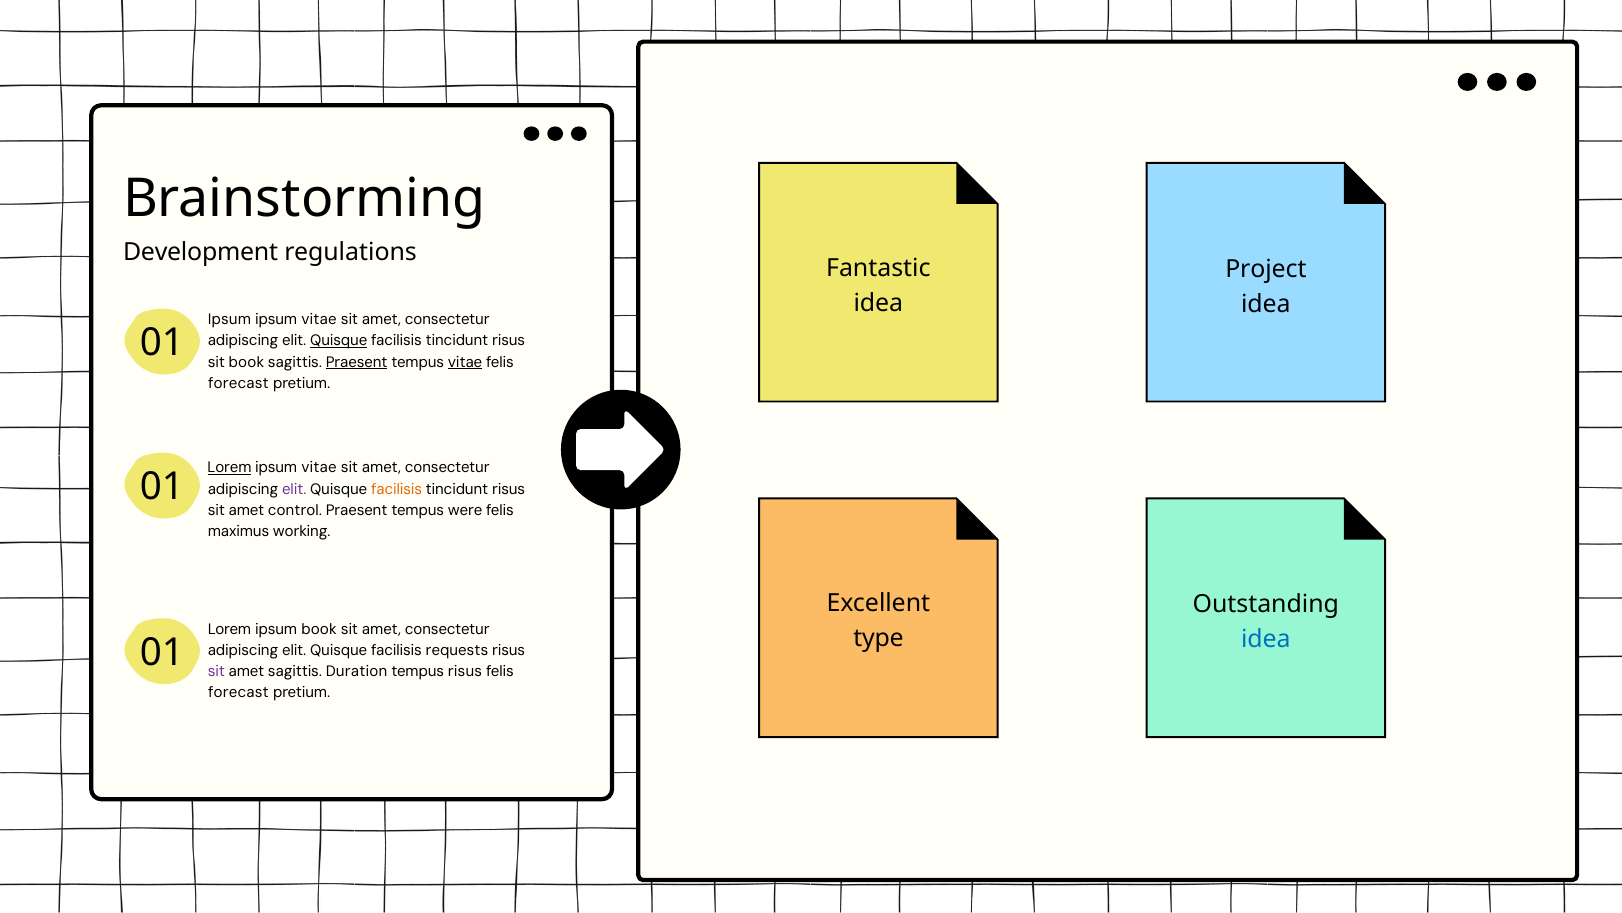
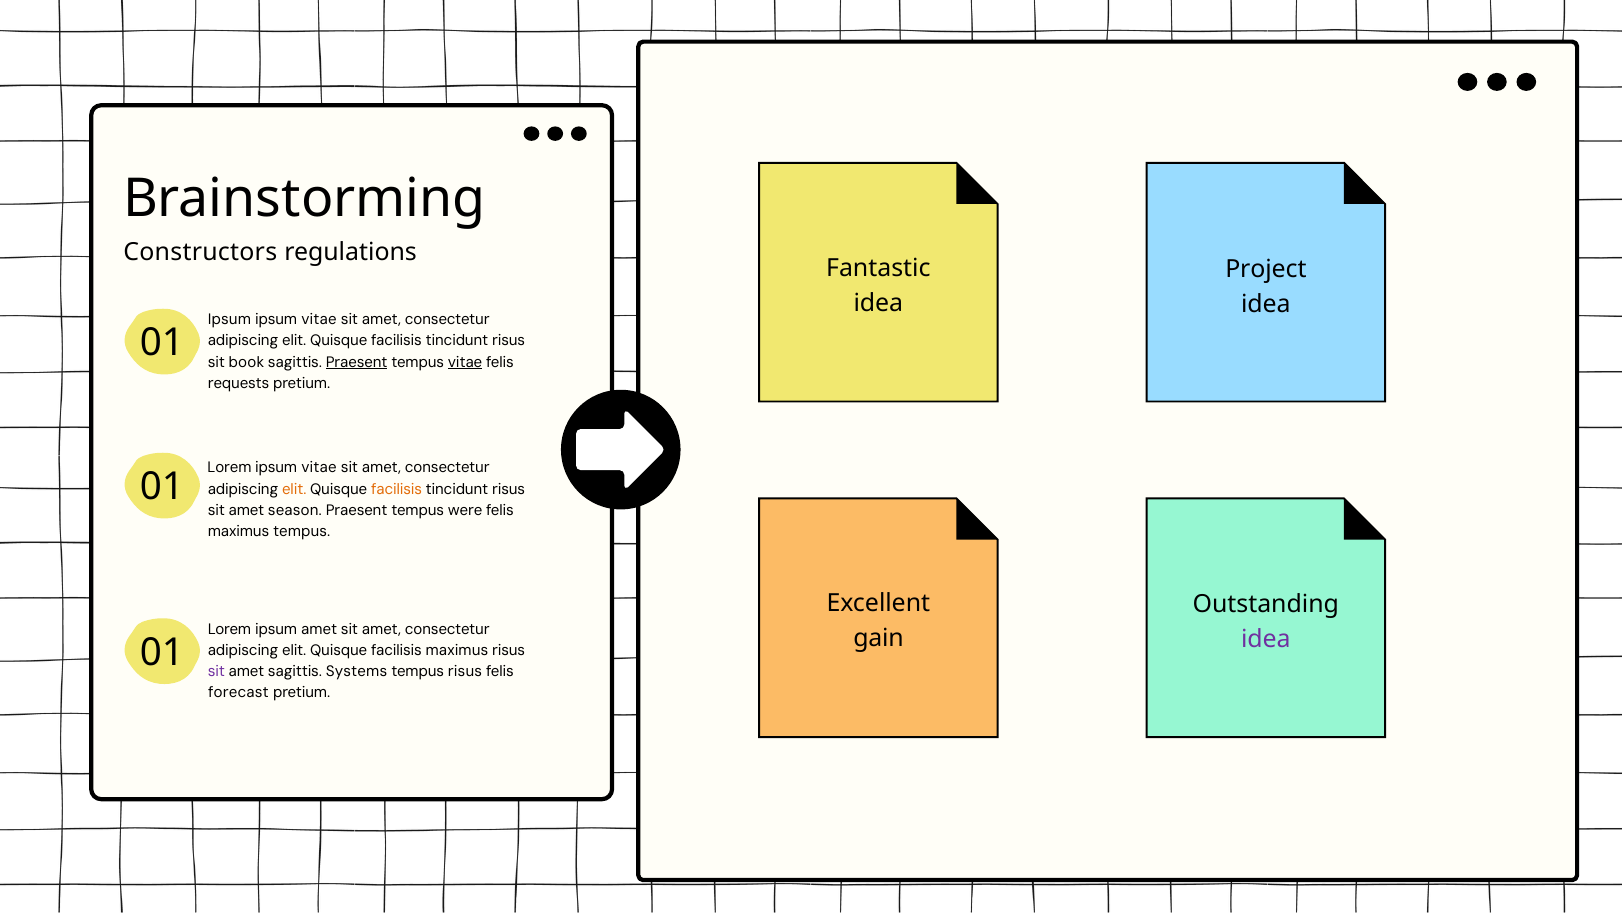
Development: Development -> Constructors (200, 252)
Quisque underline: present -> none (339, 341)
forecast: forecast -> requests (239, 383)
Lorem underline: present -> none (230, 468)
elit colour: purple -> orange (294, 489)
control: control -> season (295, 510)
maximus working: working -> tempus (302, 531)
ipsum book: book -> amet (319, 629)
type: type -> gain (878, 638)
idea colour: blue -> purple (1266, 638)
facilisis requests: requests -> maximus (457, 650)
Duration: Duration -> Systems (357, 671)
